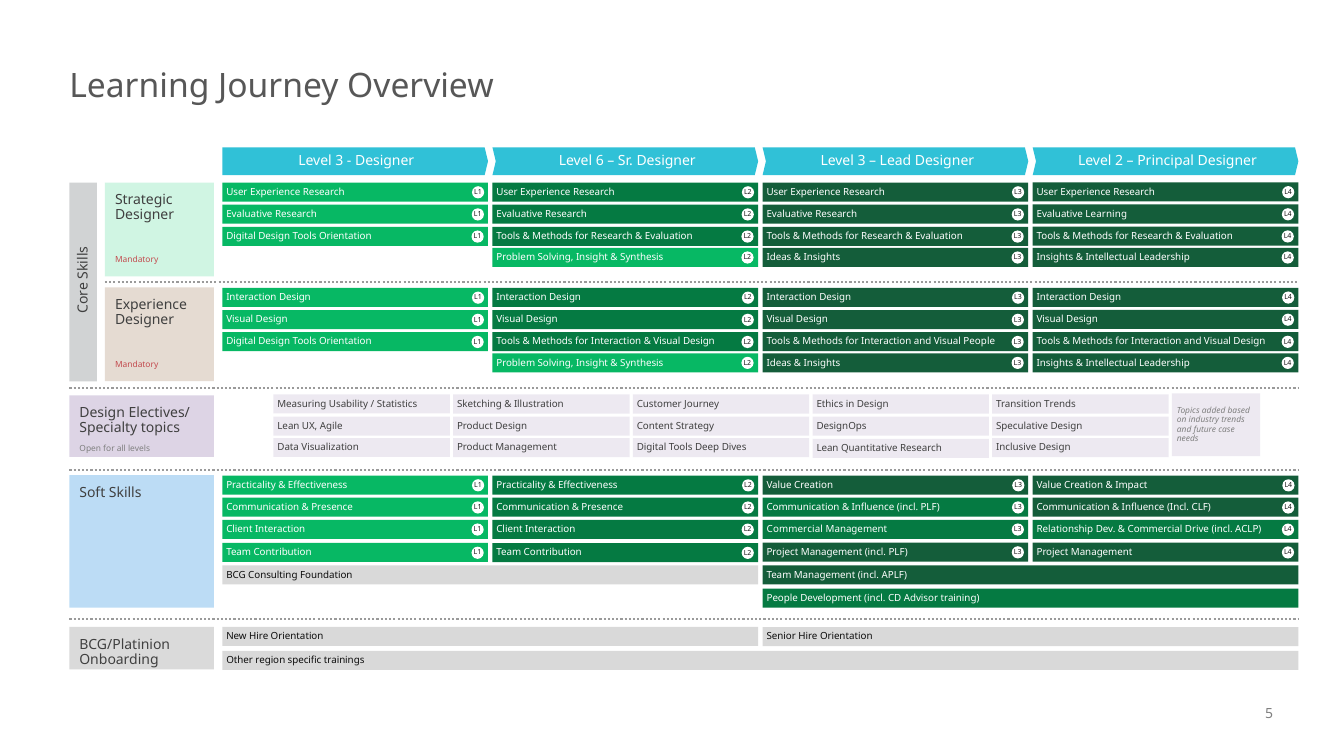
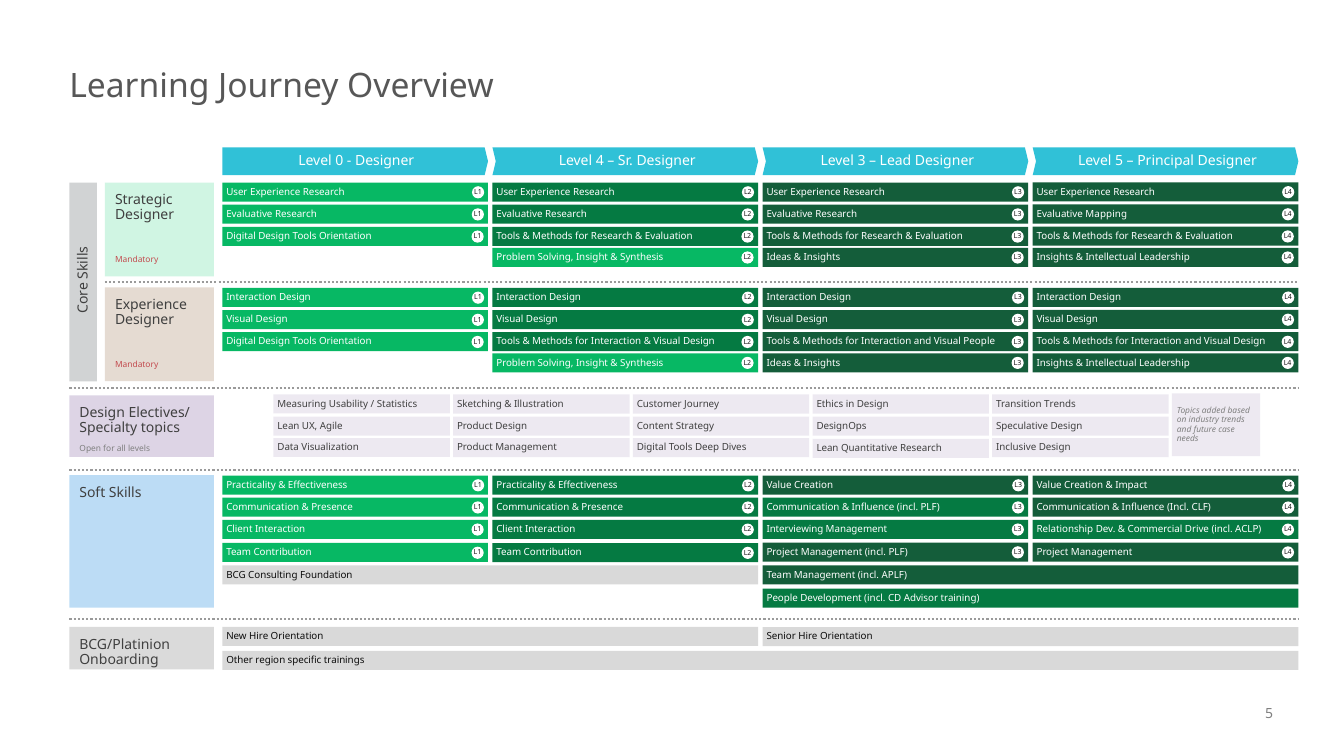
3: 3 -> 0 (339, 161)
6: 6 -> 4 (600, 161)
Level 2: 2 -> 5 (1119, 161)
Evaluative Learning: Learning -> Mapping (1106, 214)
Commercial: Commercial -> Interviewing (795, 529)
